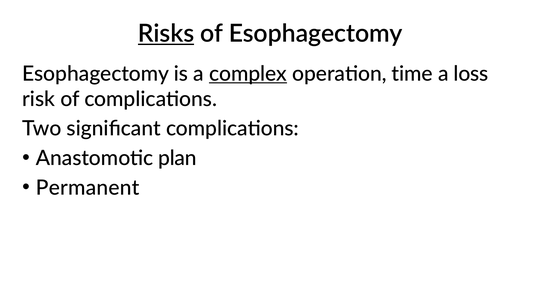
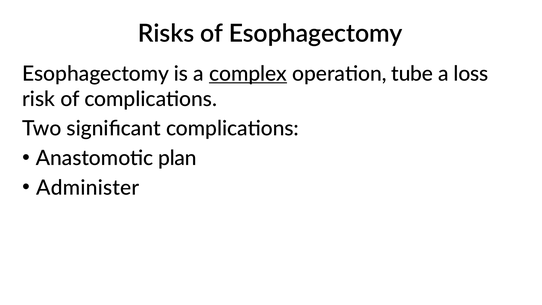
Risks underline: present -> none (166, 34)
time: time -> tube (412, 74)
Permanent: Permanent -> Administer (88, 188)
